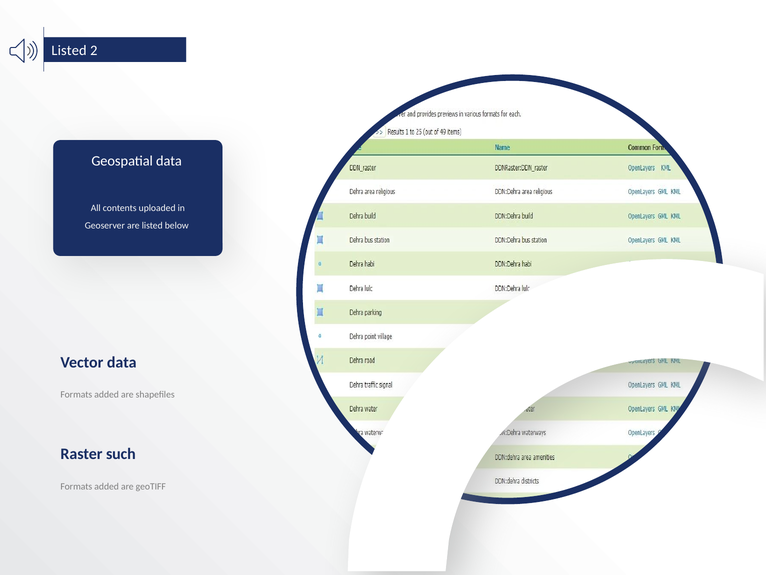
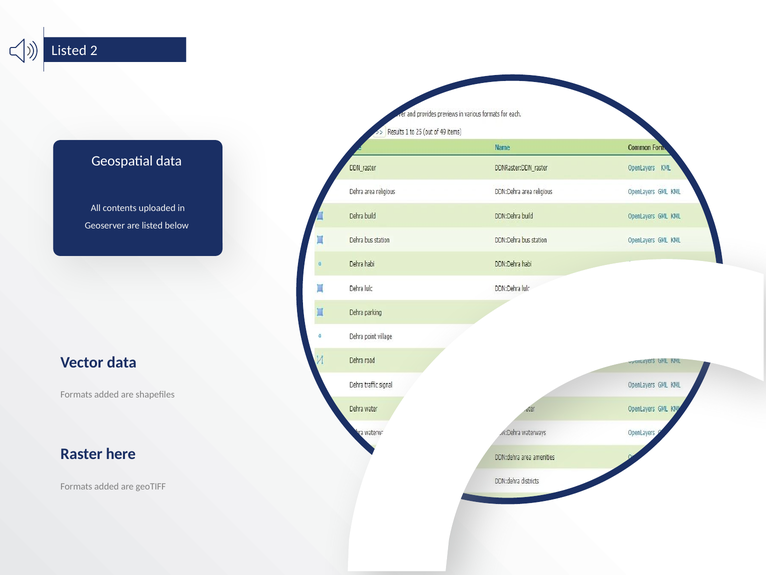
such: such -> here (121, 454)
